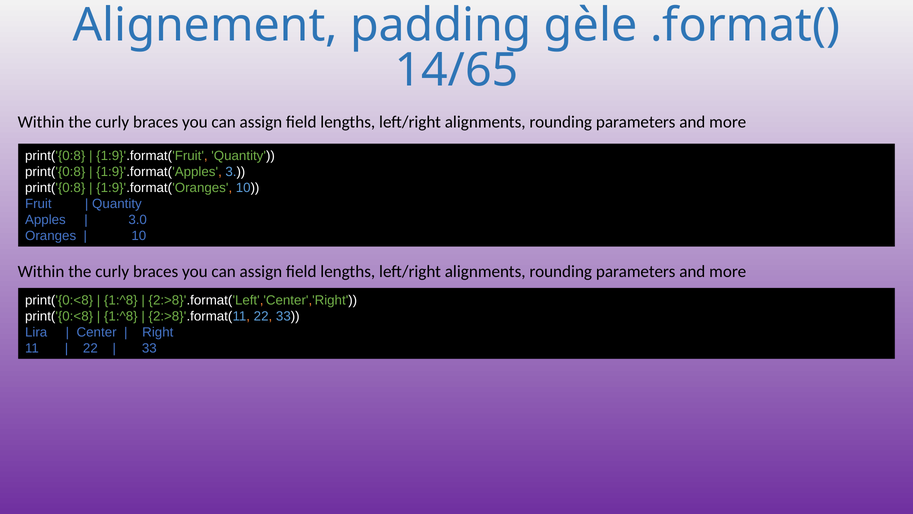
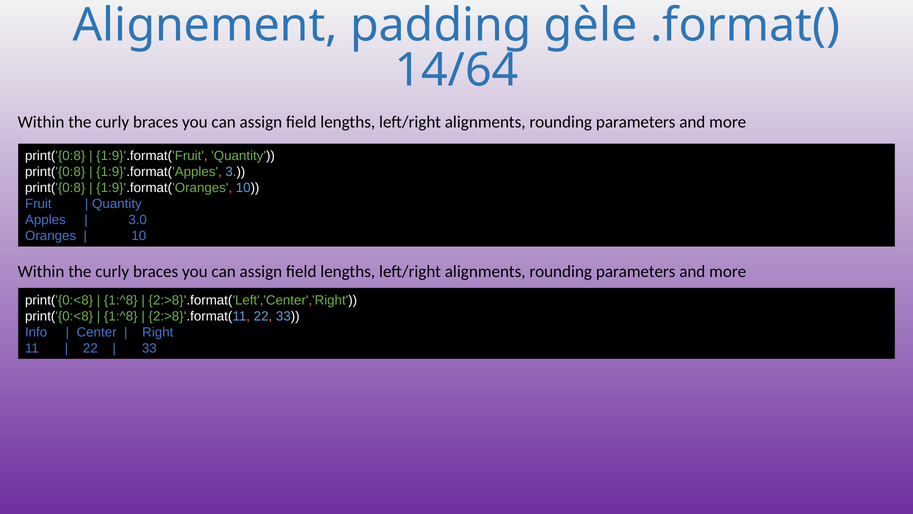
14/65: 14/65 -> 14/64 (457, 70)
Lira: Lira -> Info (36, 332)
